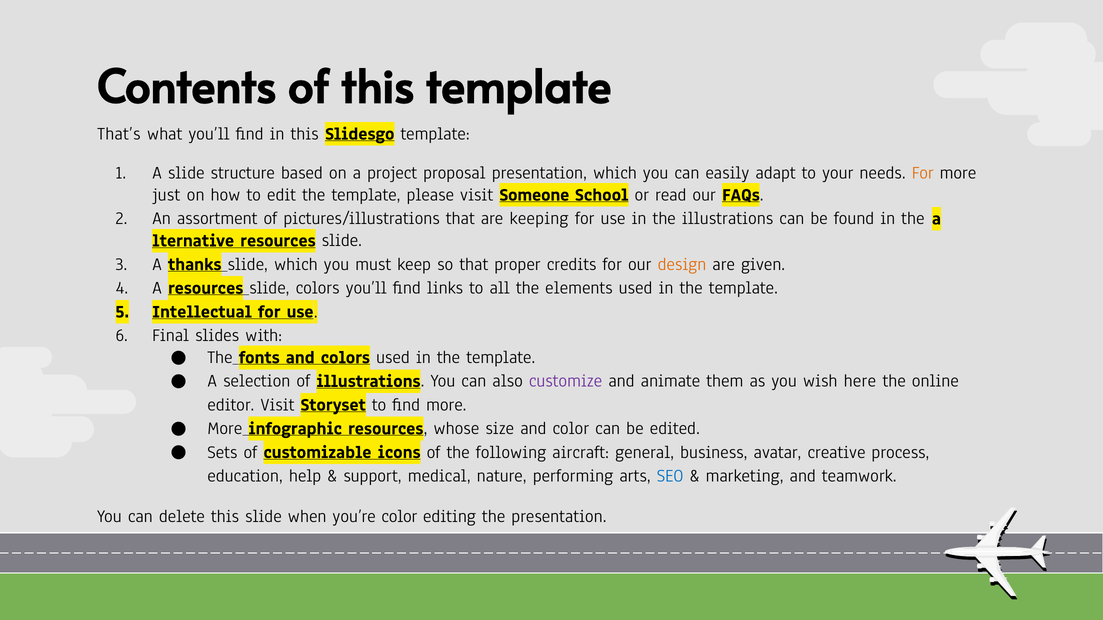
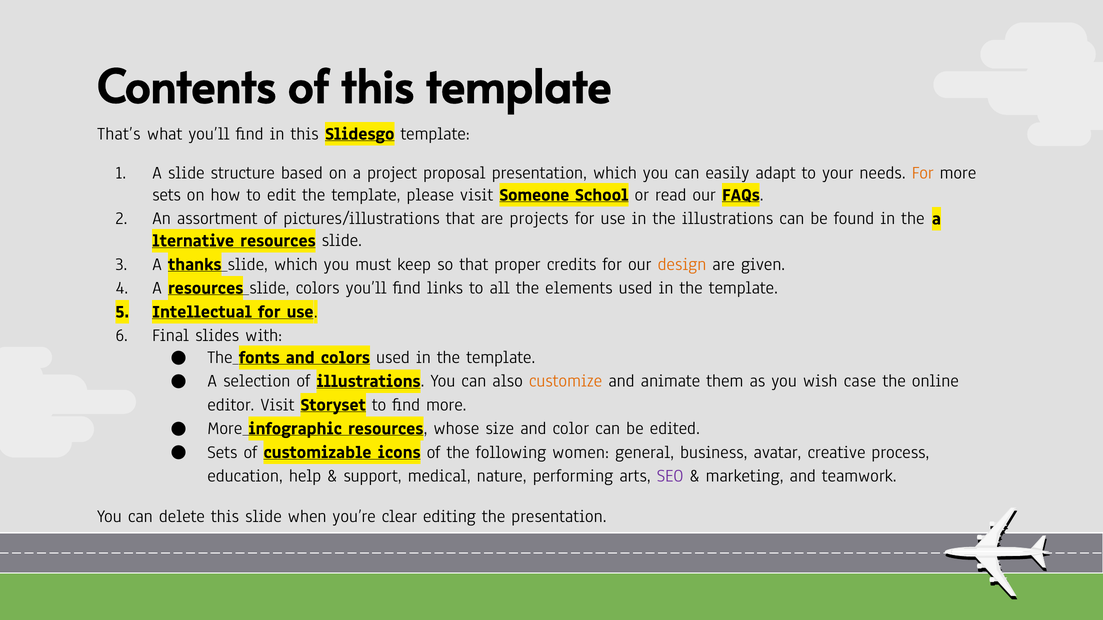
just: just -> sets (167, 195)
keeping: keeping -> projects (539, 219)
customize colour: purple -> orange (566, 381)
here: here -> case (860, 381)
aircraft: aircraft -> women (581, 452)
SEO colour: blue -> purple (670, 476)
you’re color: color -> clear (399, 516)
